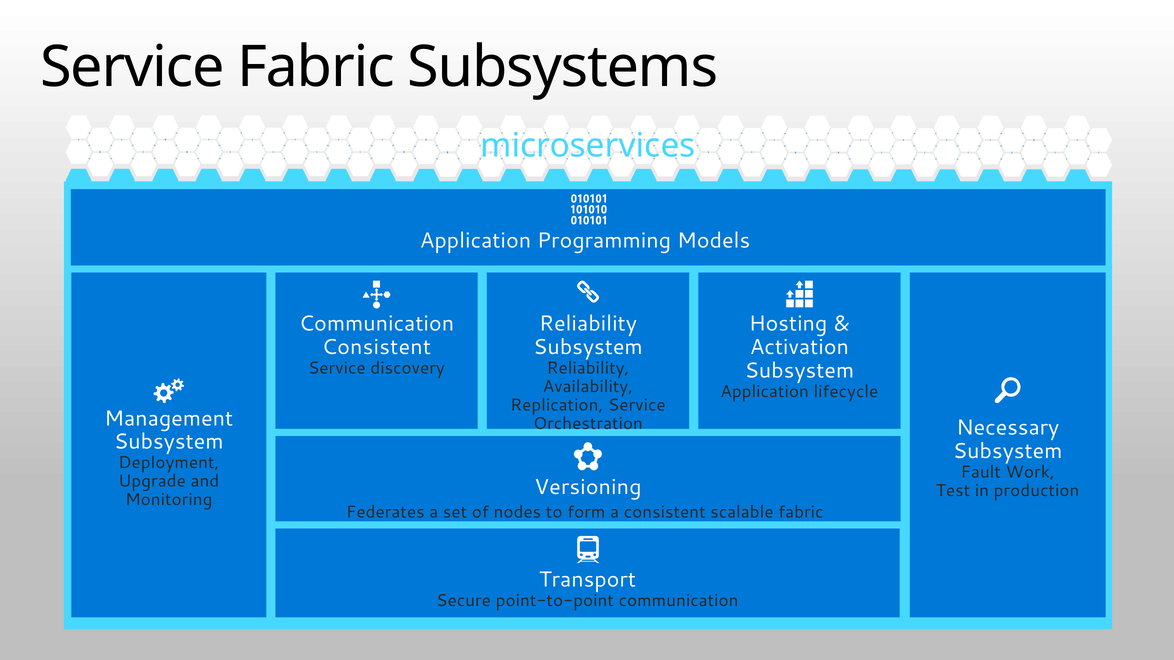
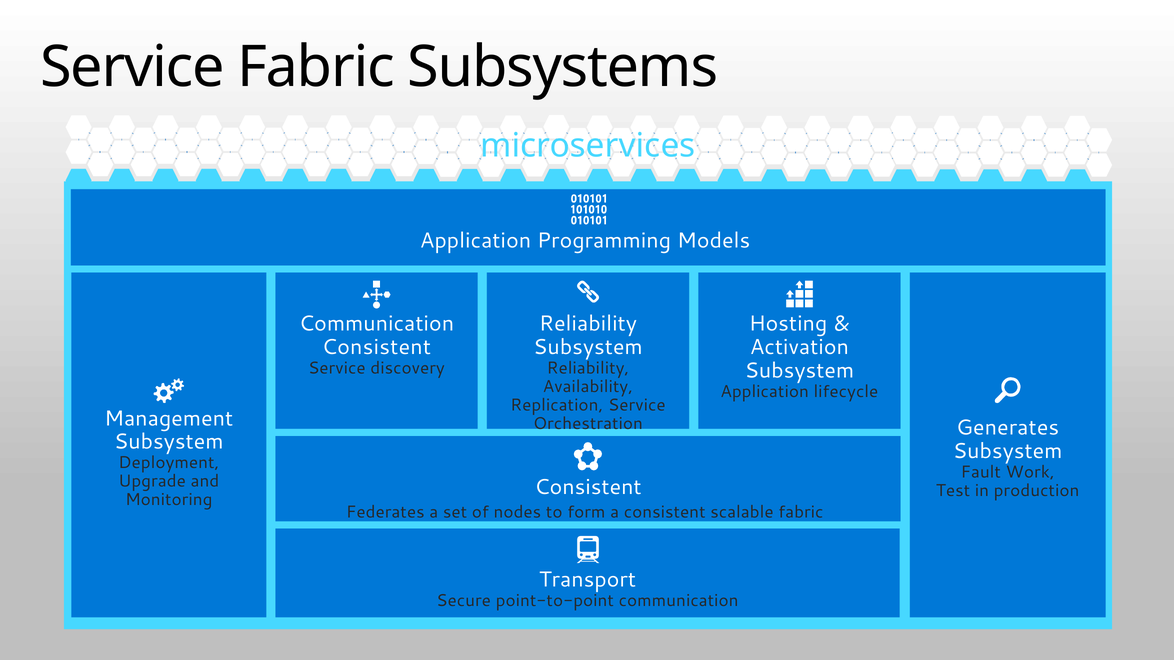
Necessary: Necessary -> Generates (1008, 428)
Versioning: Versioning -> Consistent (588, 488)
